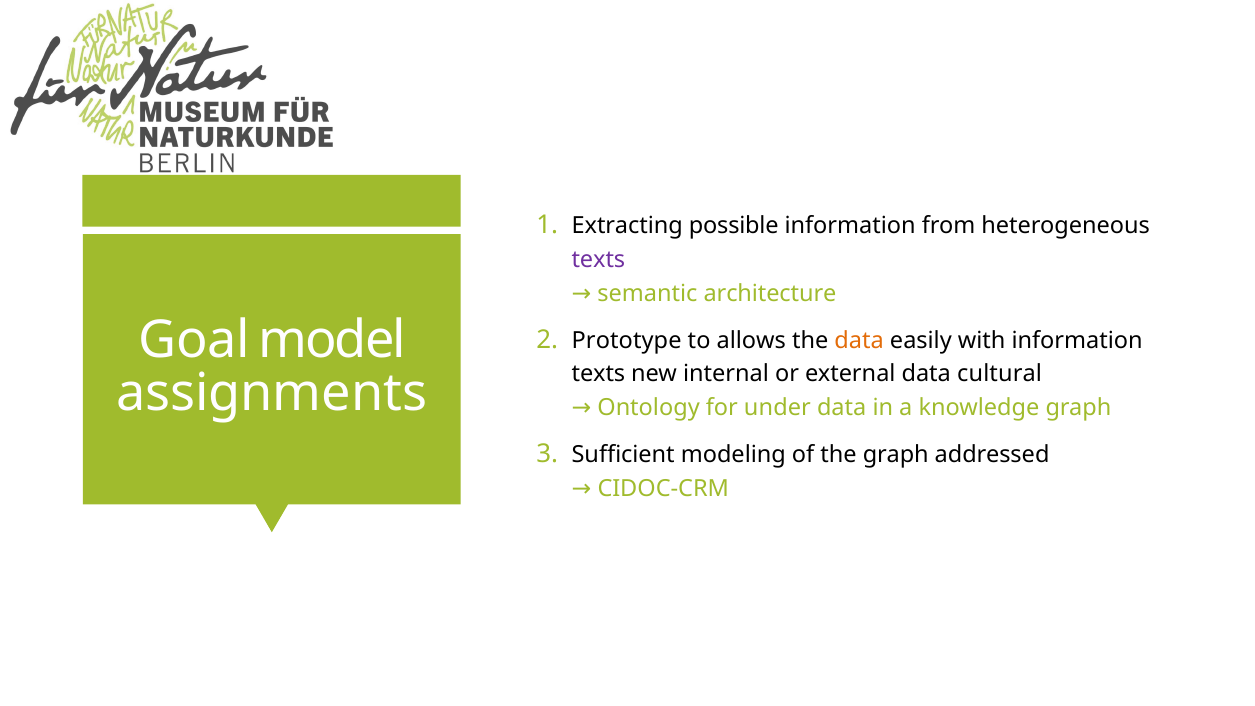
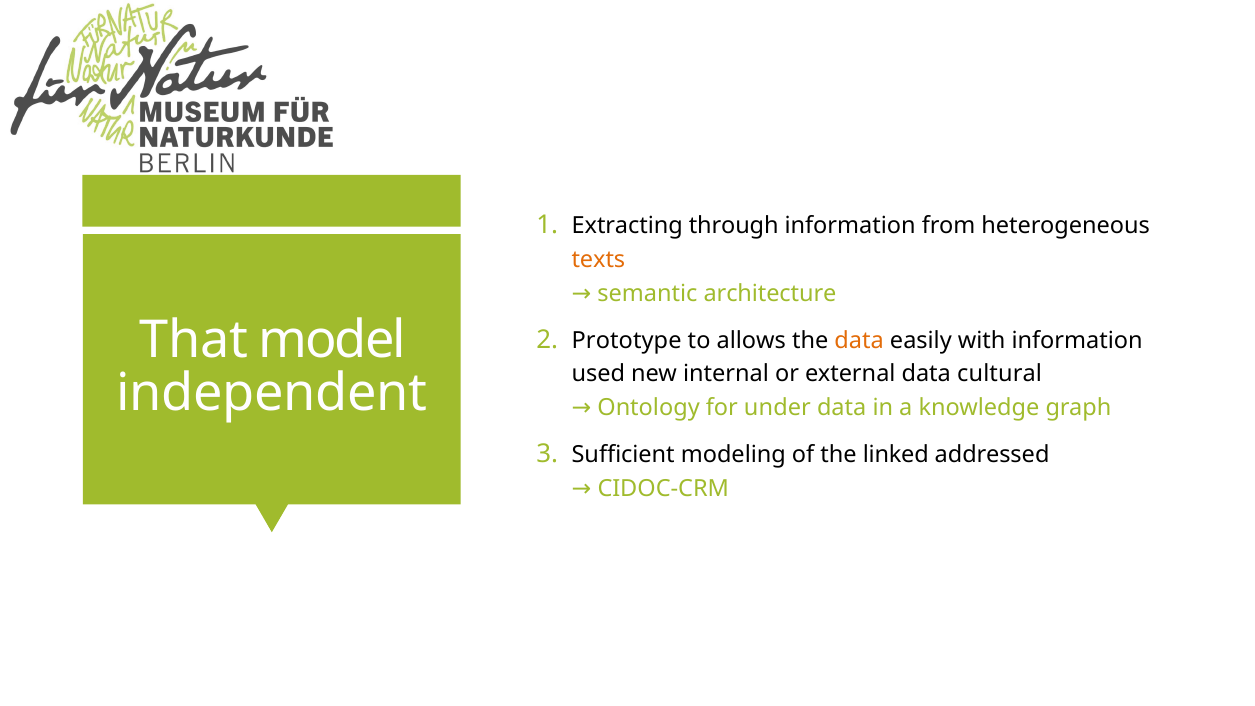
possible: possible -> through (734, 226)
texts colour: purple -> orange (598, 259)
Goal: Goal -> That (194, 340)
texts: texts -> used (598, 374)
assignments: assignments -> independent (272, 394)
the graph: graph -> linked (896, 455)
